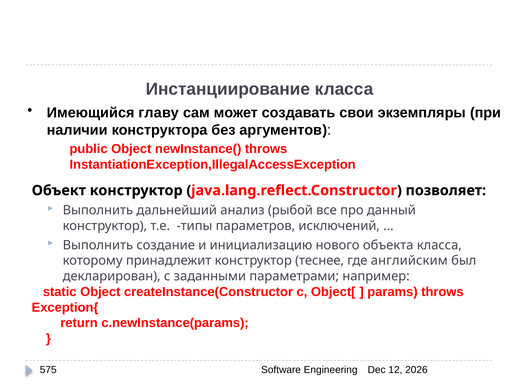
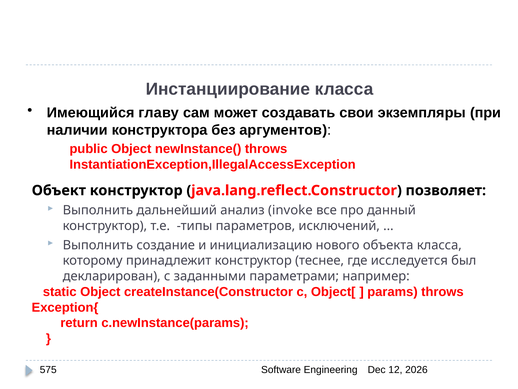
рыбой: рыбой -> invoke (290, 210)
английским: английским -> исследуется (409, 260)
